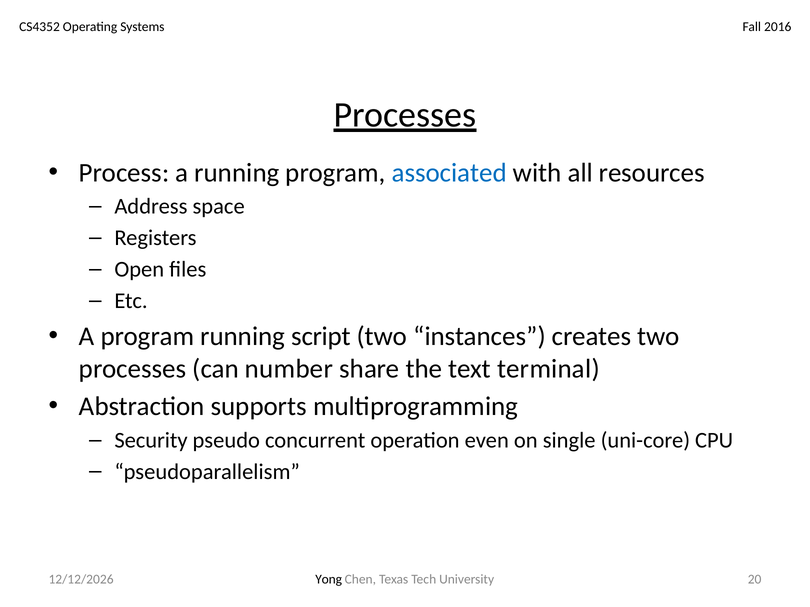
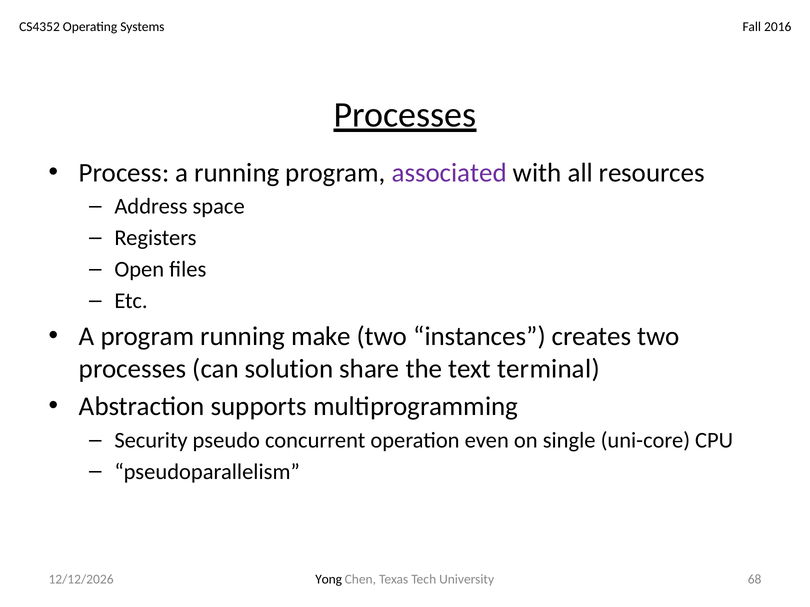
associated colour: blue -> purple (449, 173)
script: script -> make (321, 337)
number: number -> solution (289, 369)
20: 20 -> 68 (755, 580)
